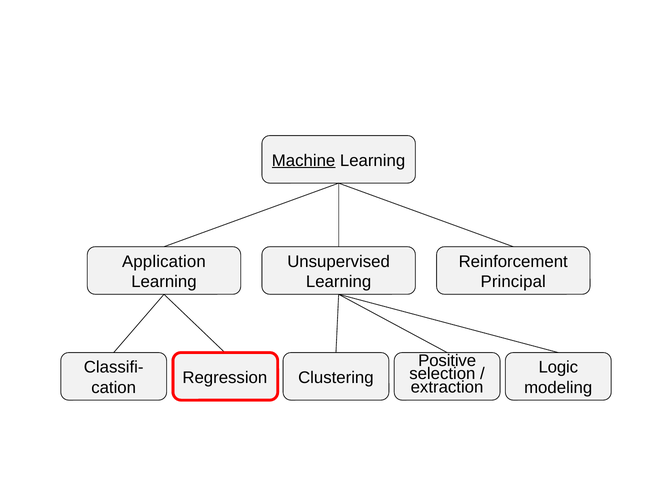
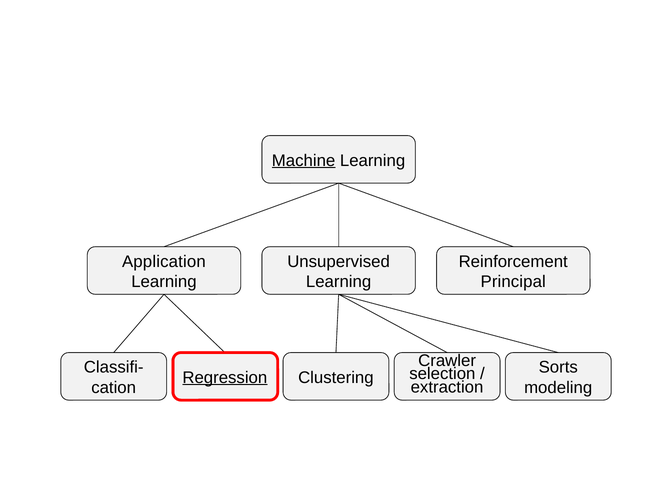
Positive: Positive -> Crawler (447, 361)
Logic: Logic -> Sorts (558, 367)
Regression underline: none -> present (225, 377)
